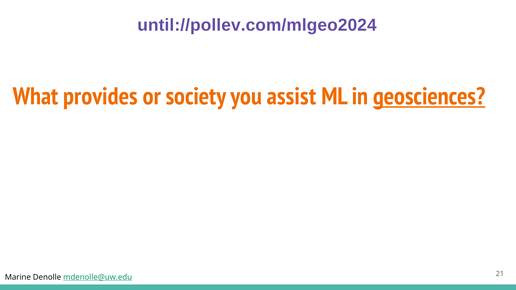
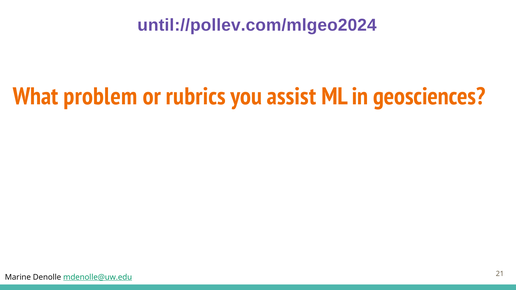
provides: provides -> problem (100, 97)
society: society -> rubrics (196, 97)
geosciences underline: present -> none (429, 97)
